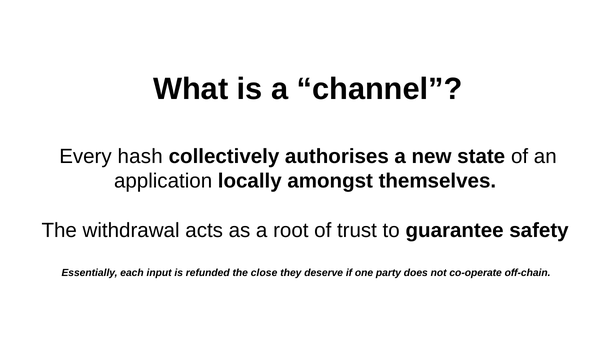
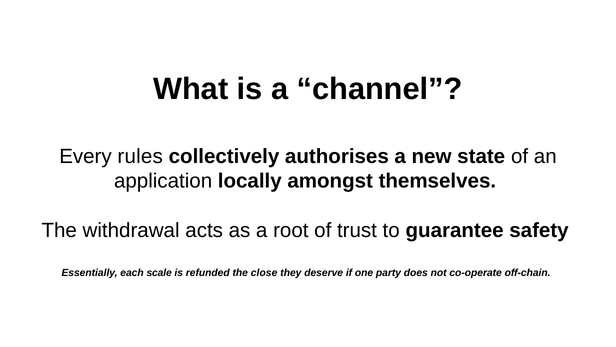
hash: hash -> rules (140, 156)
input: input -> scale (159, 273)
